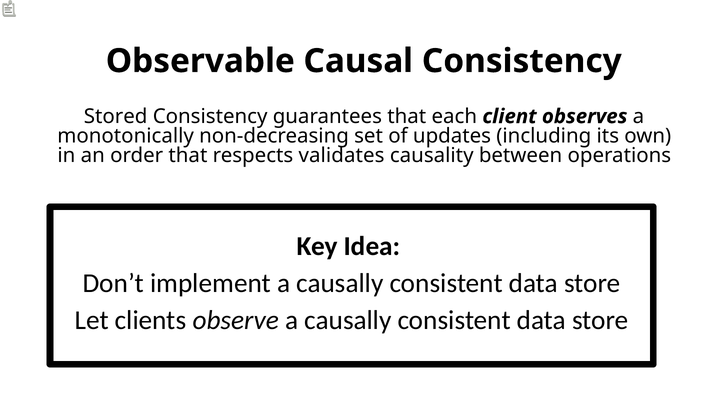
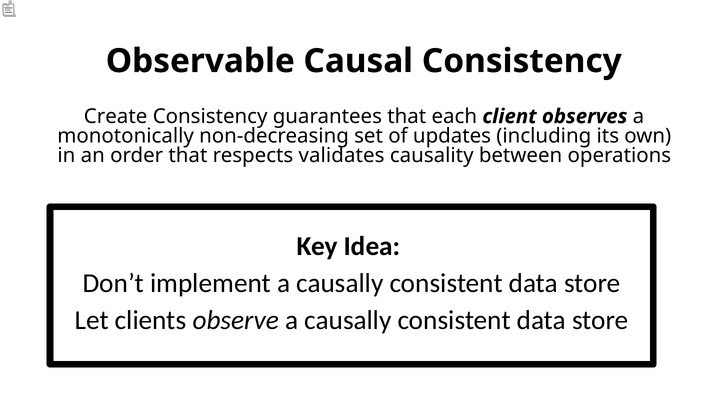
Stored: Stored -> Create (116, 117)
